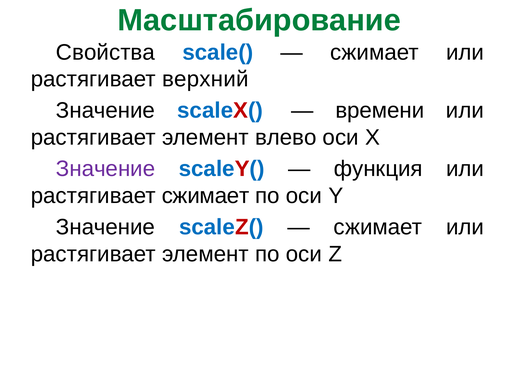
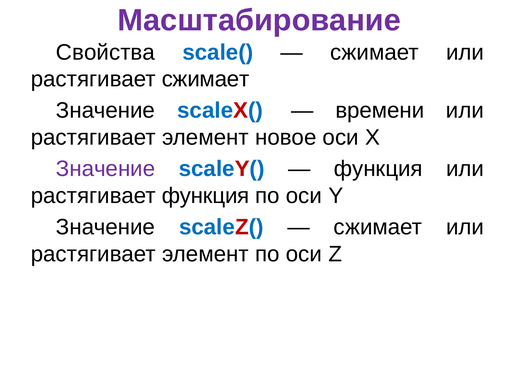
Масштабирование colour: green -> purple (259, 20)
растягивает верхний: верхний -> сжимает (206, 79)
влево: влево -> новое (286, 137)
растягивает сжимает: сжимает -> функция (206, 195)
